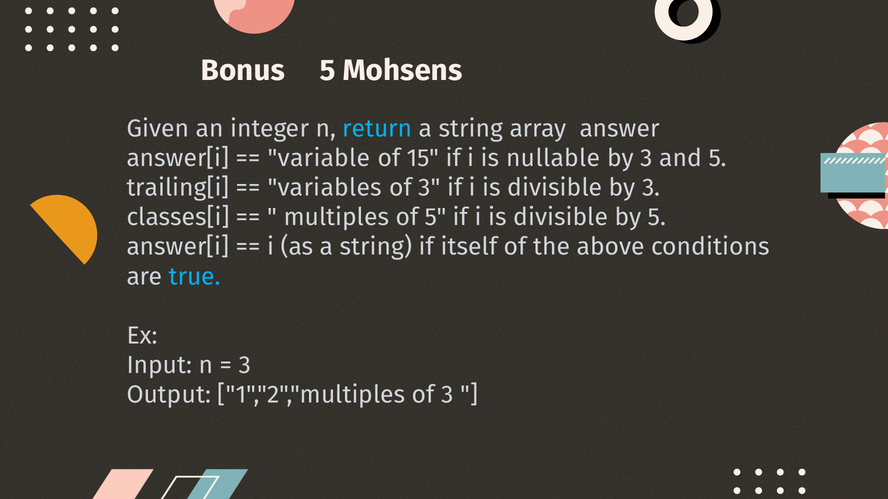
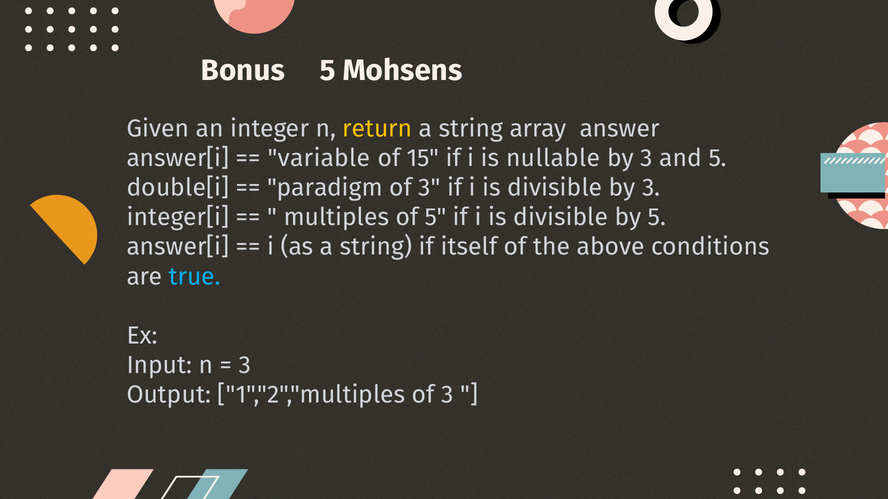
return colour: light blue -> yellow (377, 129)
trailing[i: trailing[i -> double[i (178, 188)
variables: variables -> paradigm (325, 188)
classes[i: classes[i -> integer[i (178, 217)
